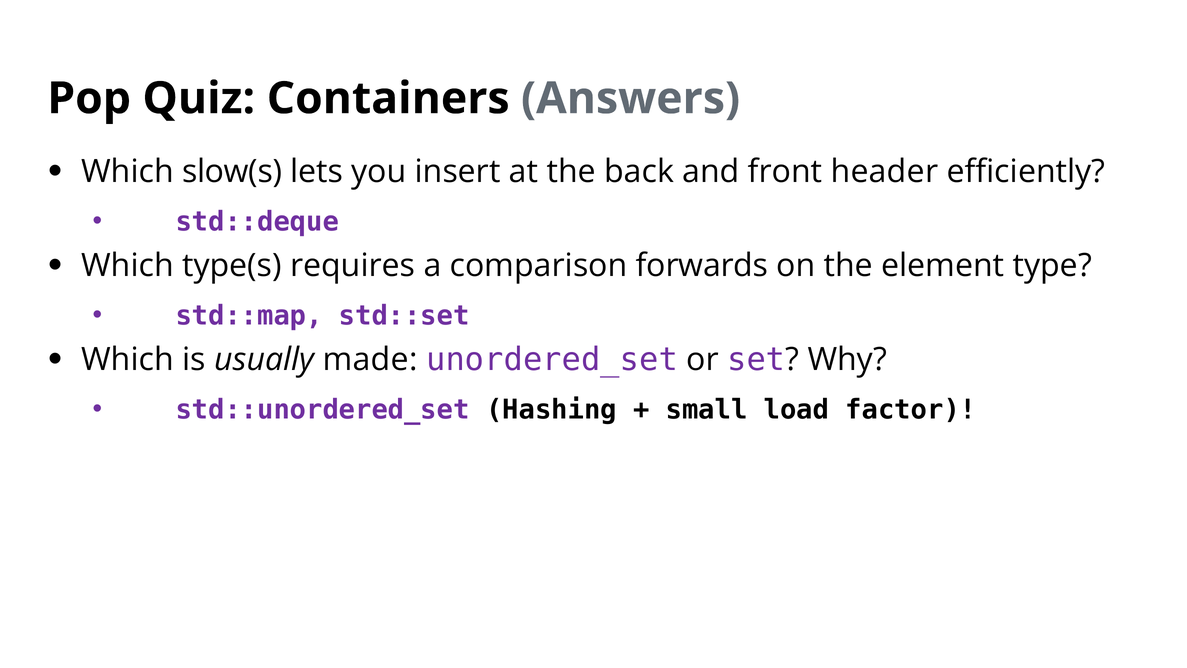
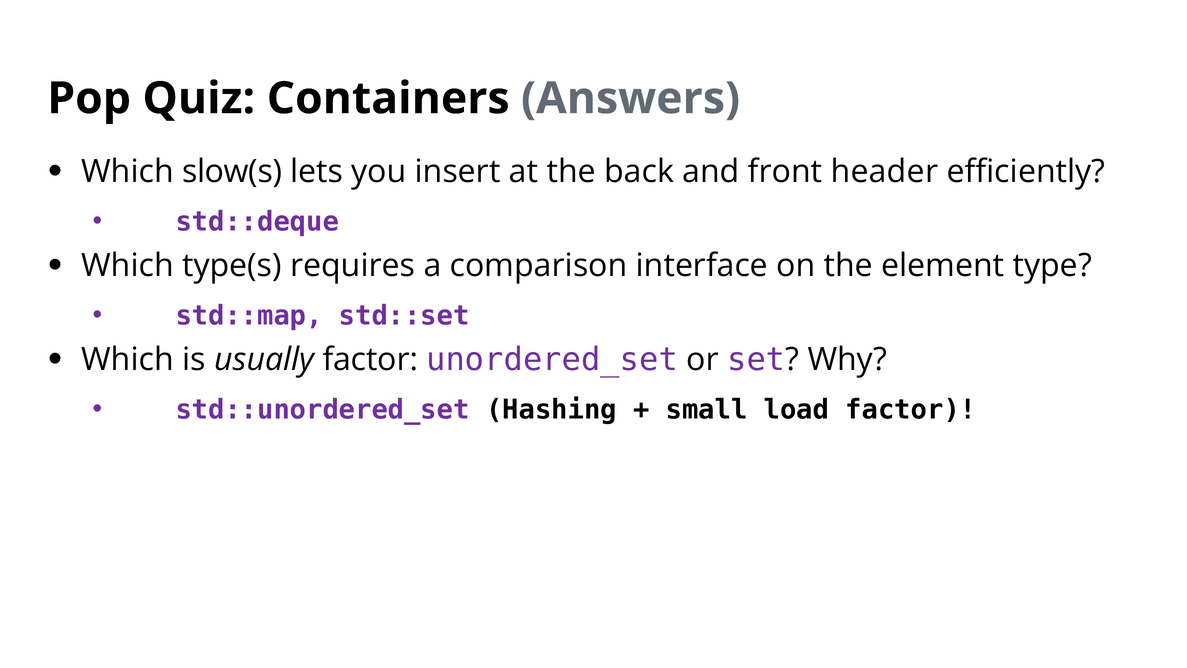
forwards: forwards -> interface (702, 266)
usually made: made -> factor (370, 360)
